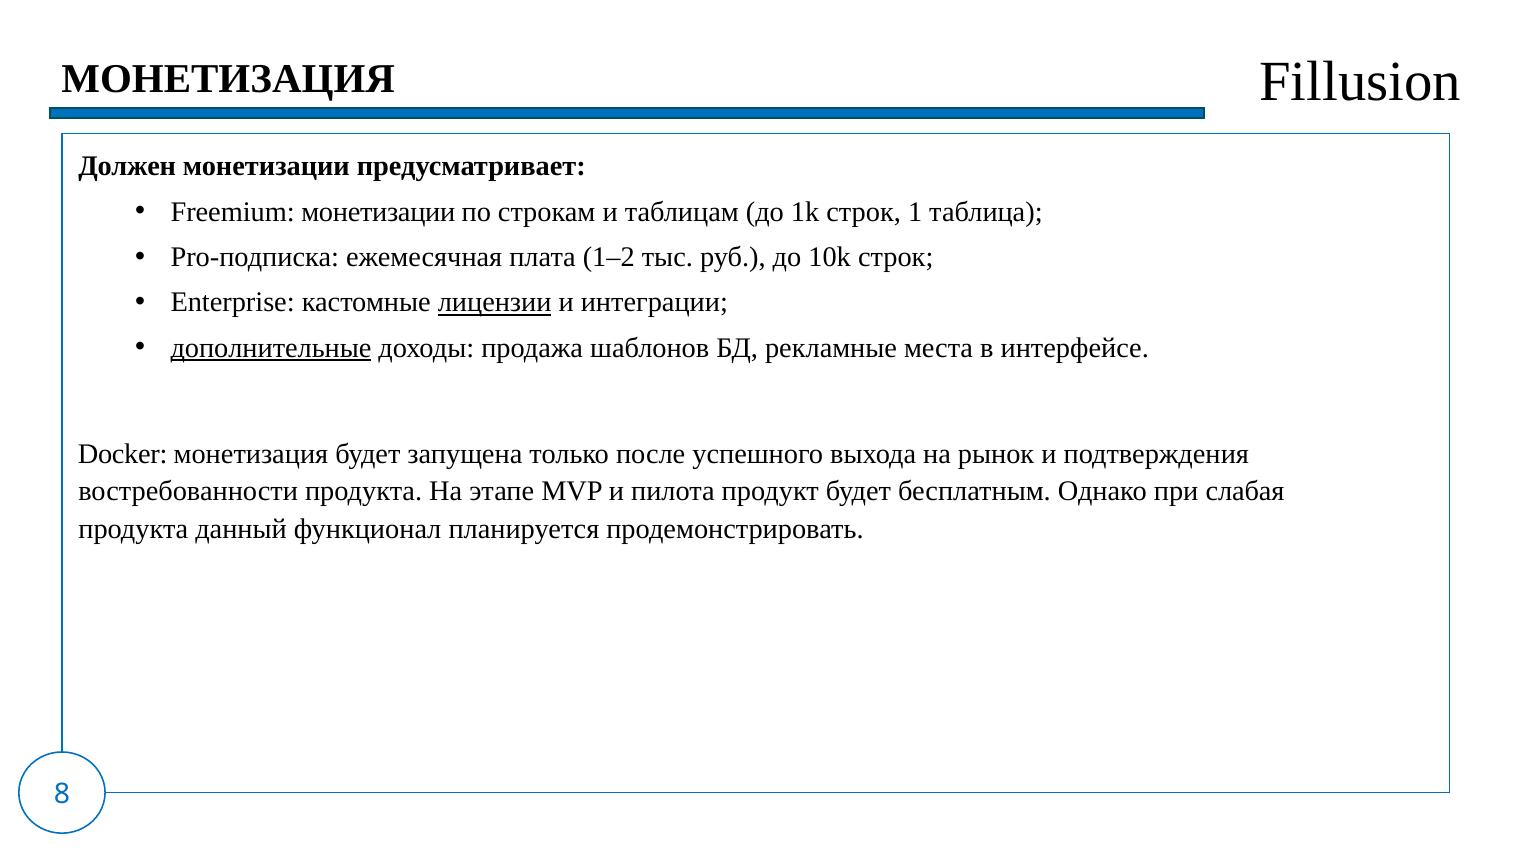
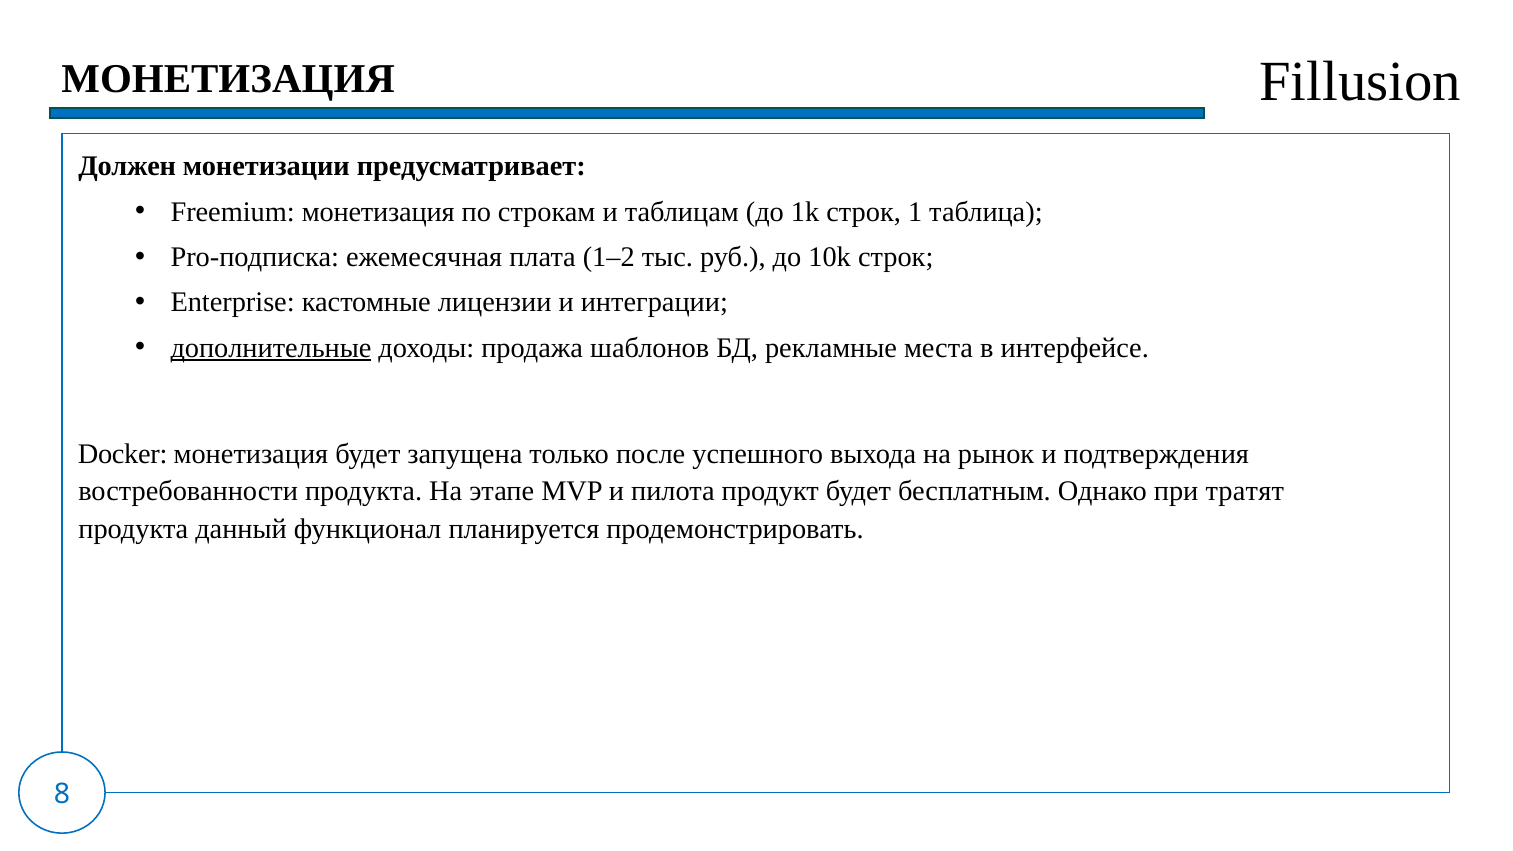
Freemium монетизации: монетизации -> монетизация (378, 212)
лицензии underline: present -> none (495, 303)
слабая: слабая -> тратят (1245, 492)
